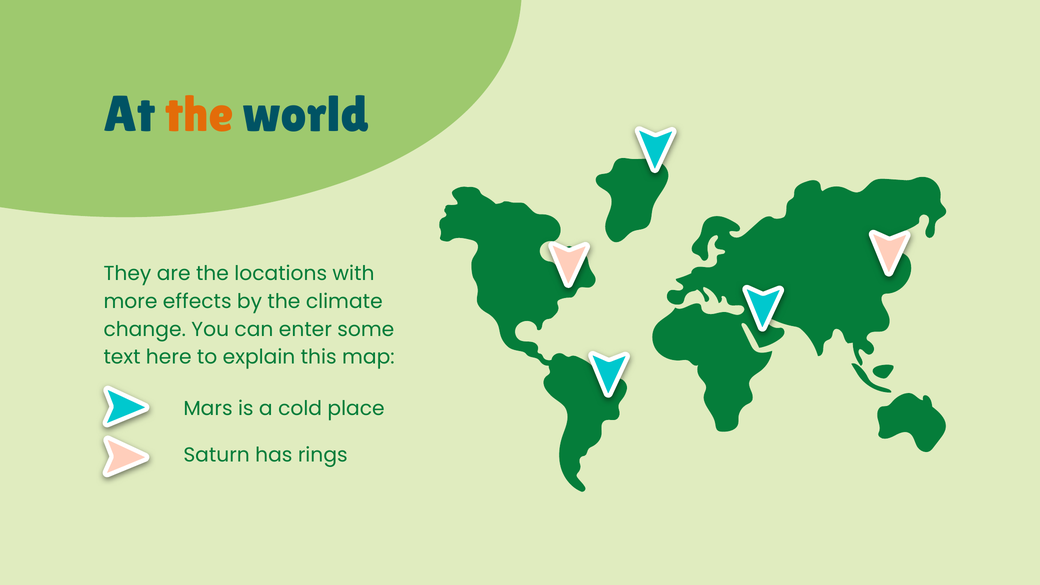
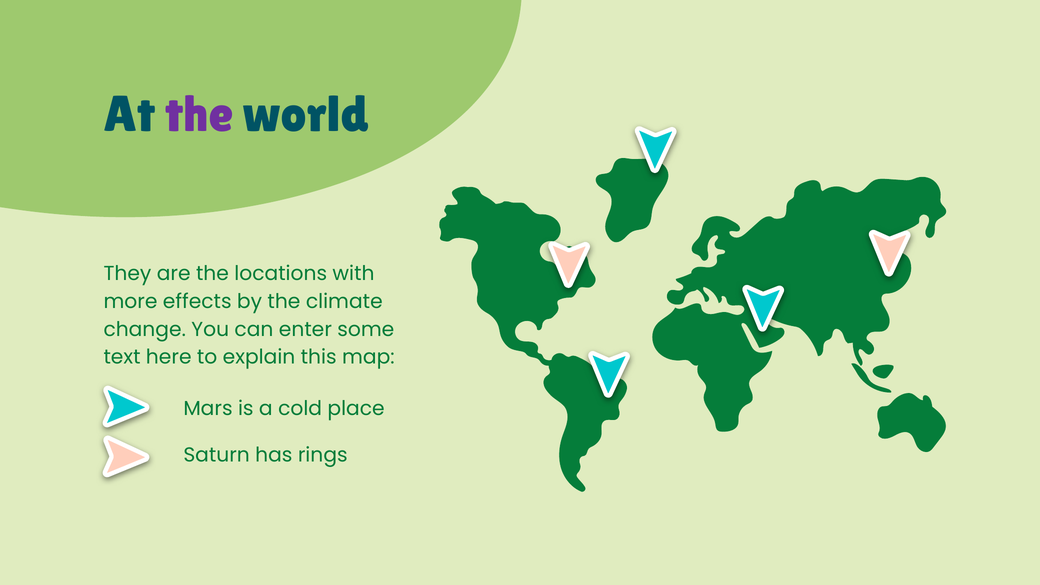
the colour: orange -> purple (199, 115)
